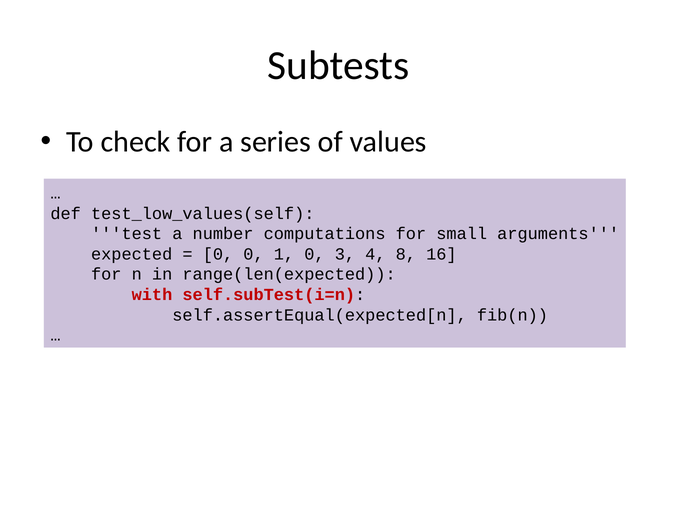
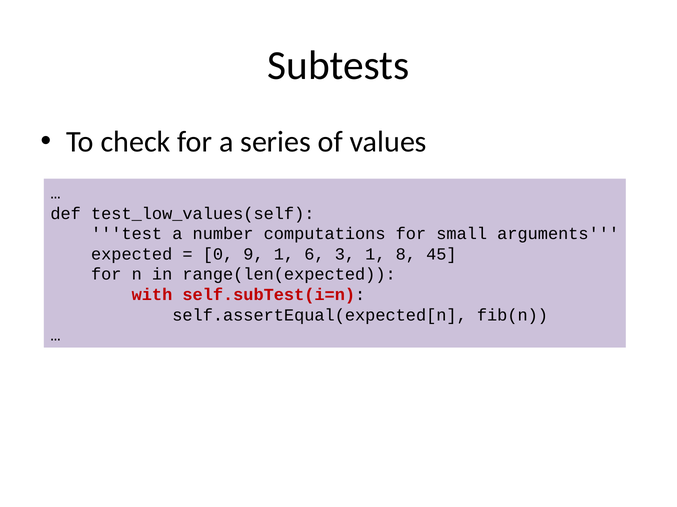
0 0: 0 -> 9 (254, 255)
1 0: 0 -> 6 (314, 255)
3 4: 4 -> 1 (375, 255)
16: 16 -> 45 (441, 255)
